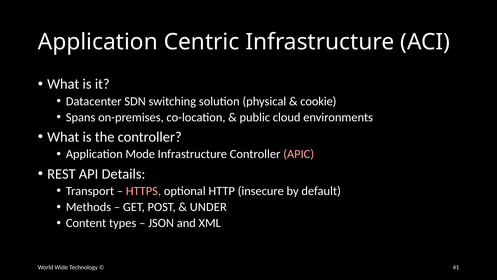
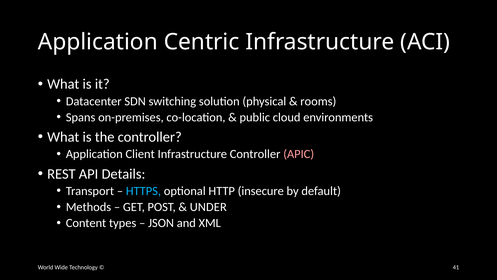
cookie: cookie -> rooms (318, 101)
Mode: Mode -> Client (140, 154)
HTTPS colour: pink -> light blue (143, 191)
